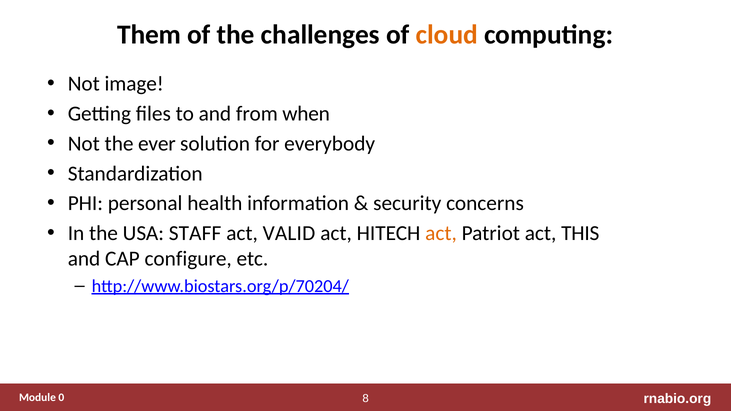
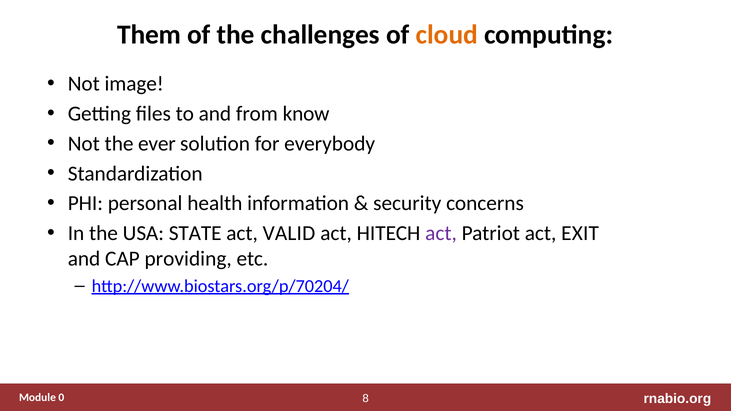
when: when -> know (306, 114)
STAFF: STAFF -> STATE (195, 233)
act colour: orange -> purple (441, 233)
THIS: THIS -> EXIT (580, 233)
configure: configure -> providing (188, 259)
